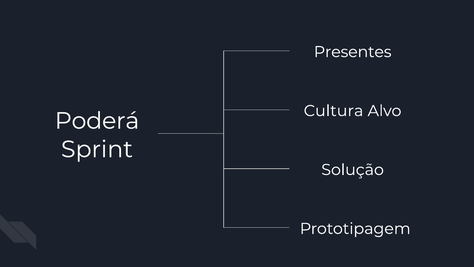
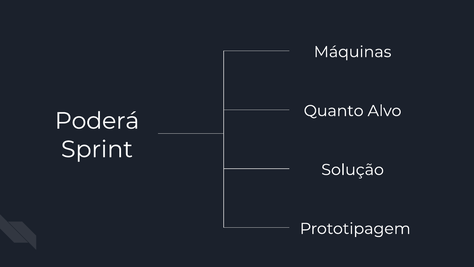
Presentes: Presentes -> Máquinas (353, 52)
Cultura: Cultura -> Quanto (334, 111)
